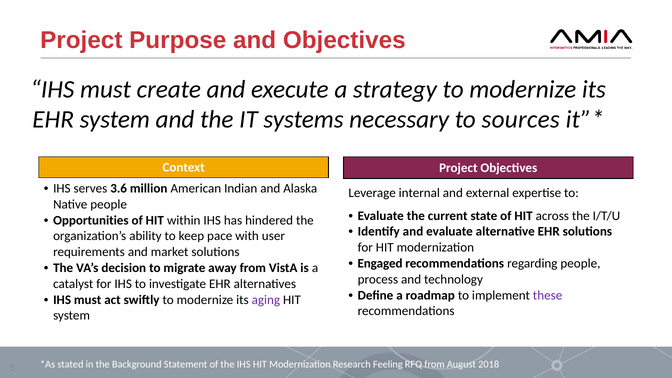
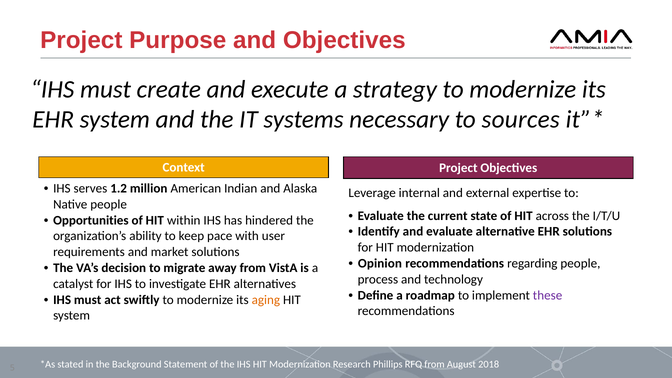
3.6: 3.6 -> 1.2 (119, 188)
Engaged: Engaged -> Opinion (380, 263)
aging colour: purple -> orange (266, 300)
Feeling: Feeling -> Phillips (388, 364)
